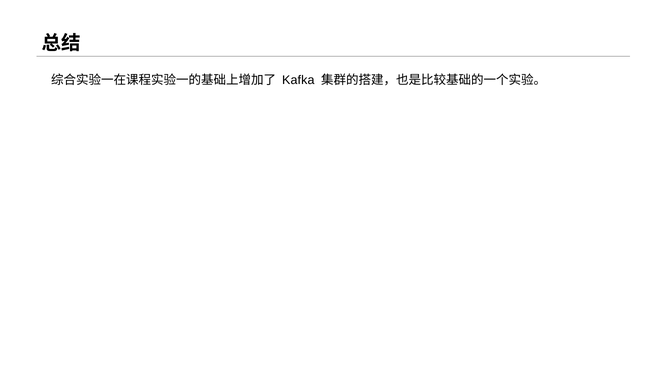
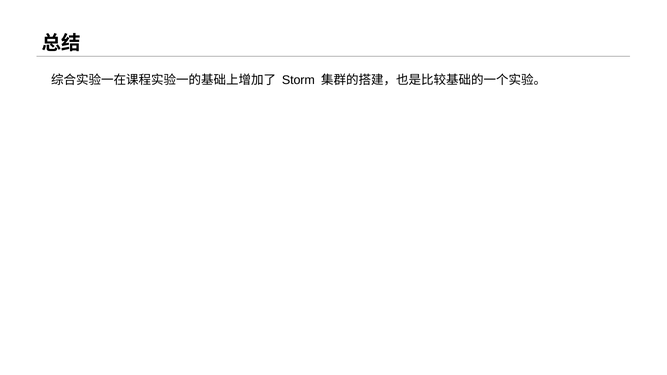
Kafka: Kafka -> Storm (298, 80)
